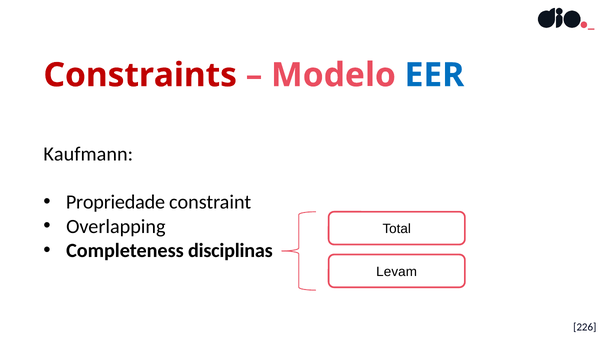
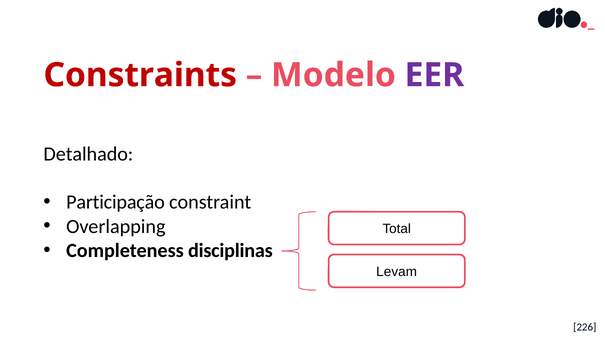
EER colour: blue -> purple (434, 75)
Kaufmann: Kaufmann -> Detalhado (88, 154)
Propriedade: Propriedade -> Participação (115, 202)
